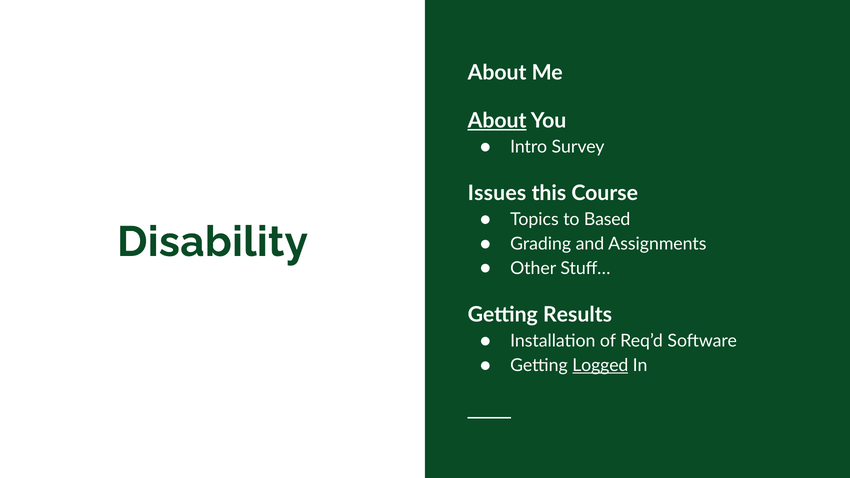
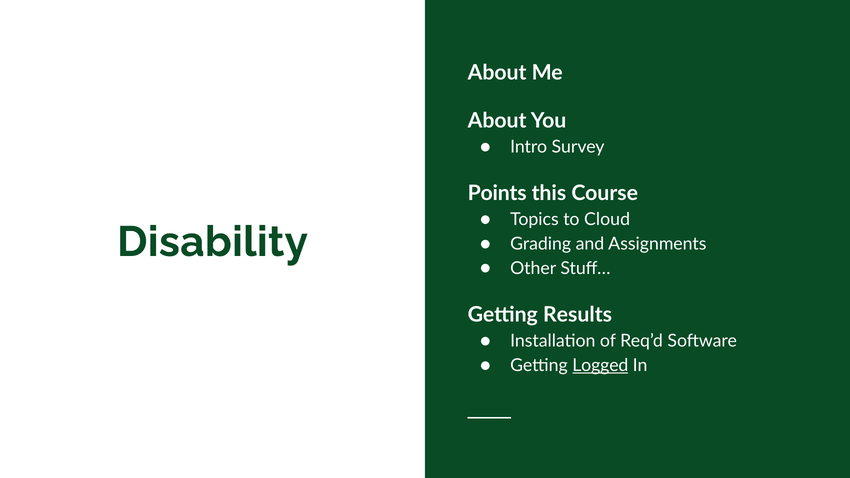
About underline: present -> none (497, 121)
Issues: Issues -> Points (497, 193)
Based: Based -> Cloud (607, 220)
